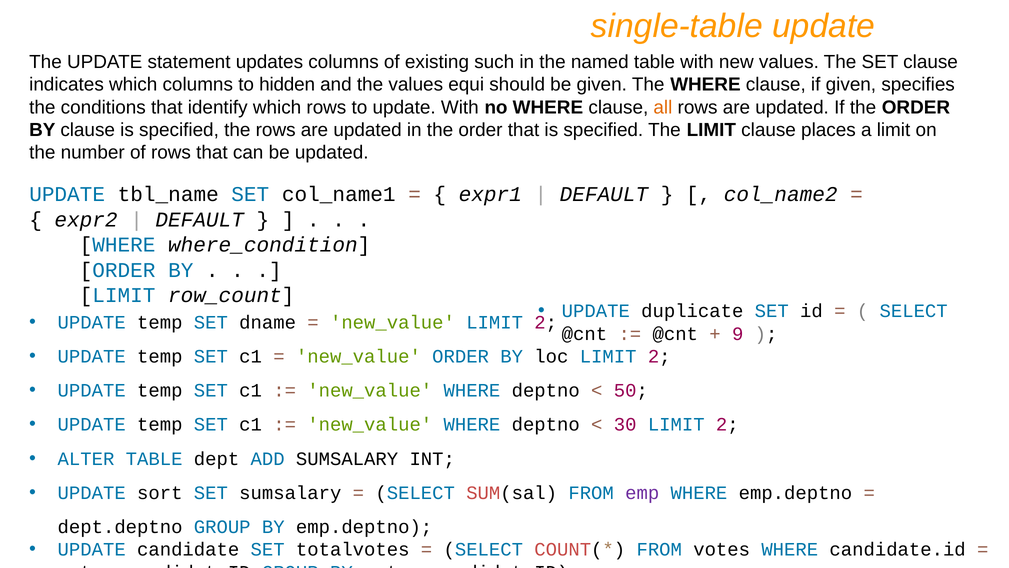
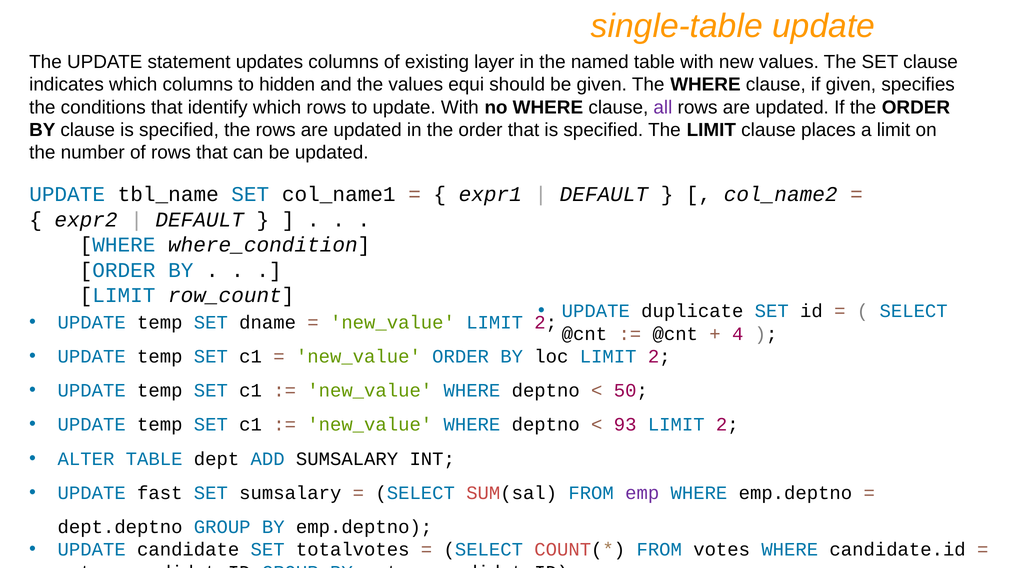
such: such -> layer (494, 62)
all colour: orange -> purple (663, 107)
9: 9 -> 4 (738, 334)
30: 30 -> 93 (625, 424)
sort: sort -> fast (160, 492)
